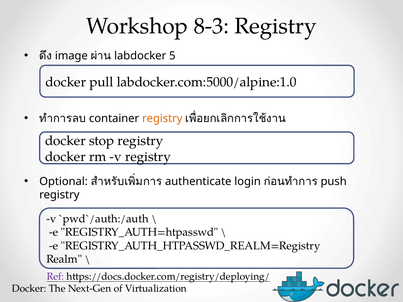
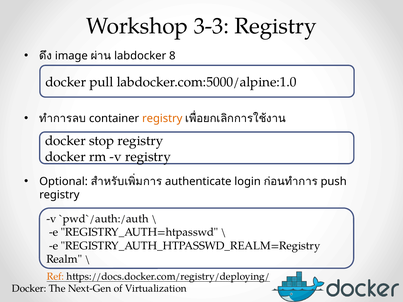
8-3: 8-3 -> 3-3 (211, 26)
5: 5 -> 8 (172, 56)
Ref colour: purple -> orange (55, 277)
